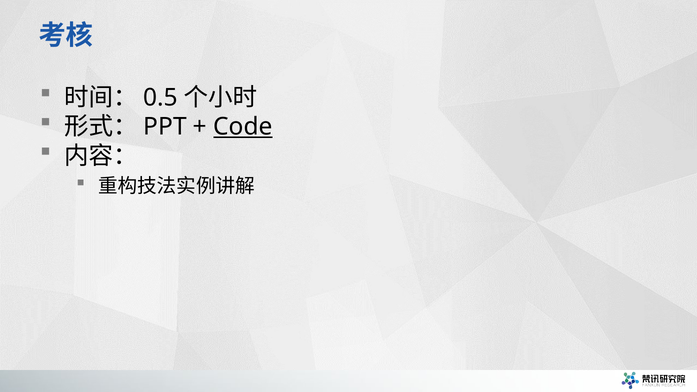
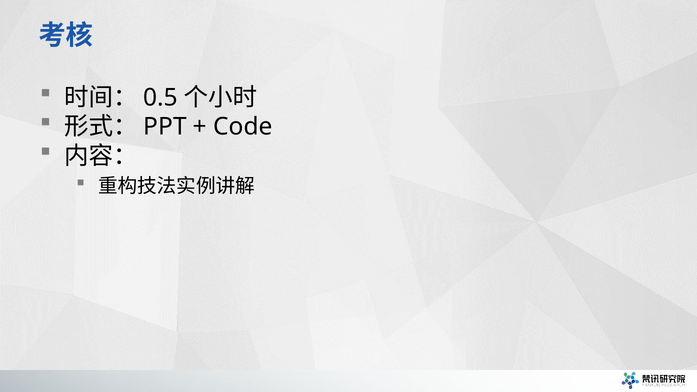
Code underline: present -> none (243, 127)
